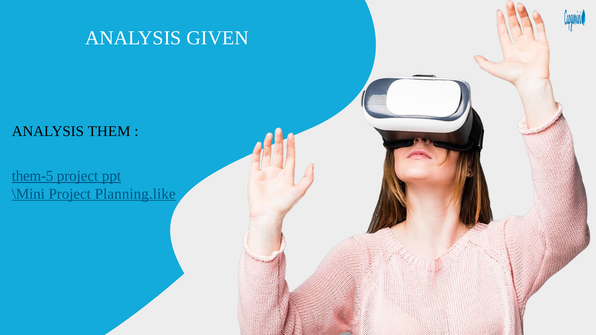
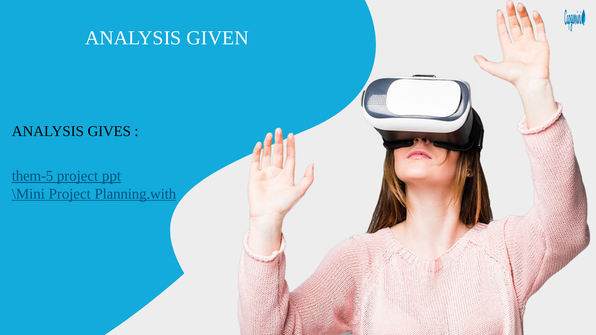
THEM: THEM -> GIVES (109, 131)
Planning.like: Planning.like -> Planning.with (135, 194)
